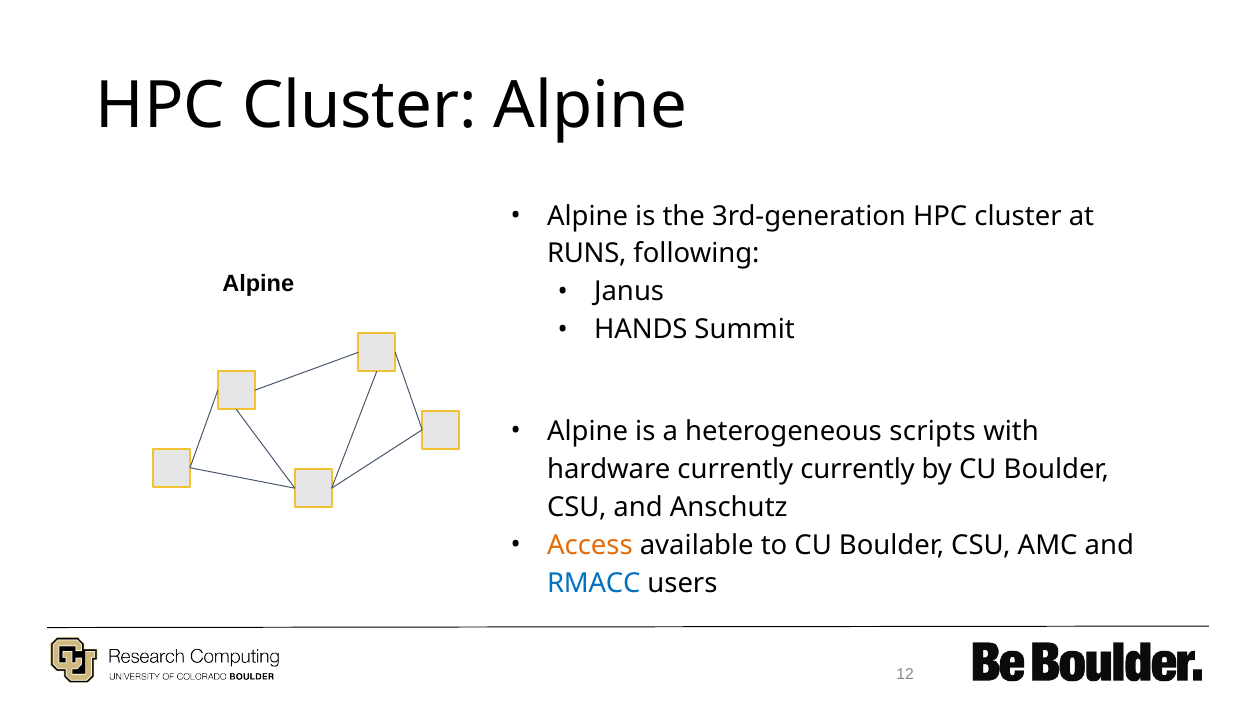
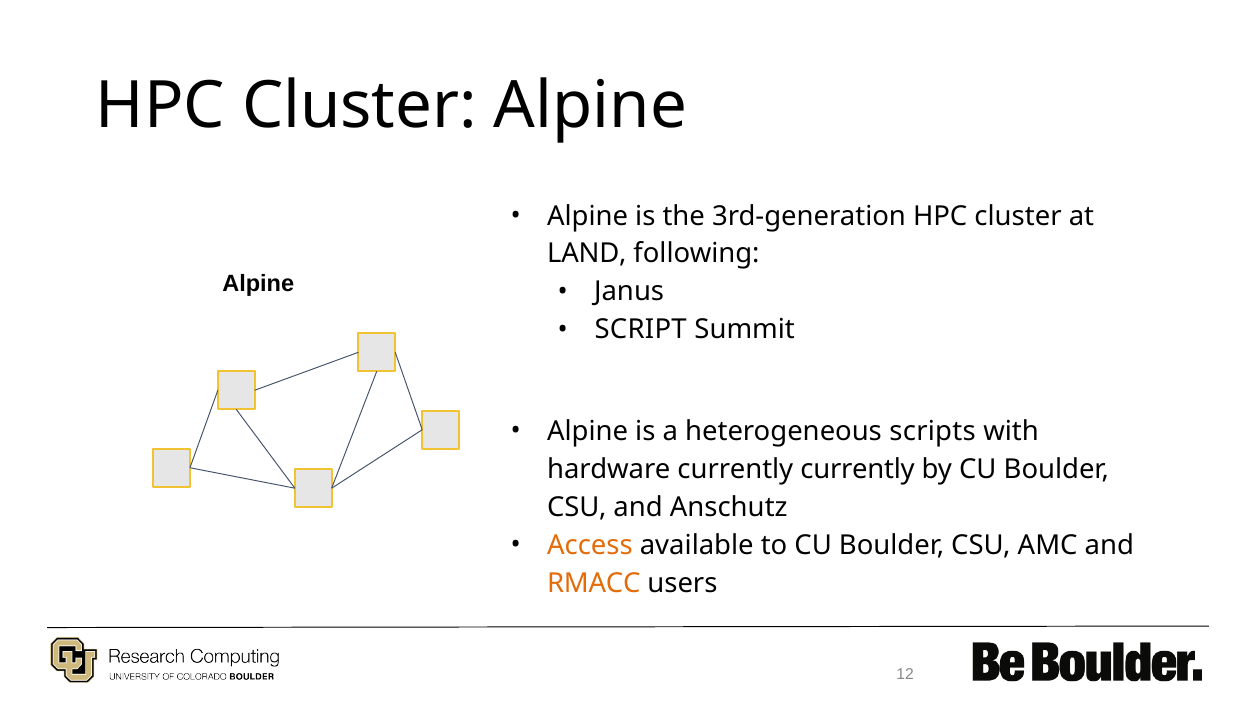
RUNS: RUNS -> LAND (587, 254)
HANDS: HANDS -> SCRIPT (641, 330)
RMACC colour: blue -> orange (594, 583)
